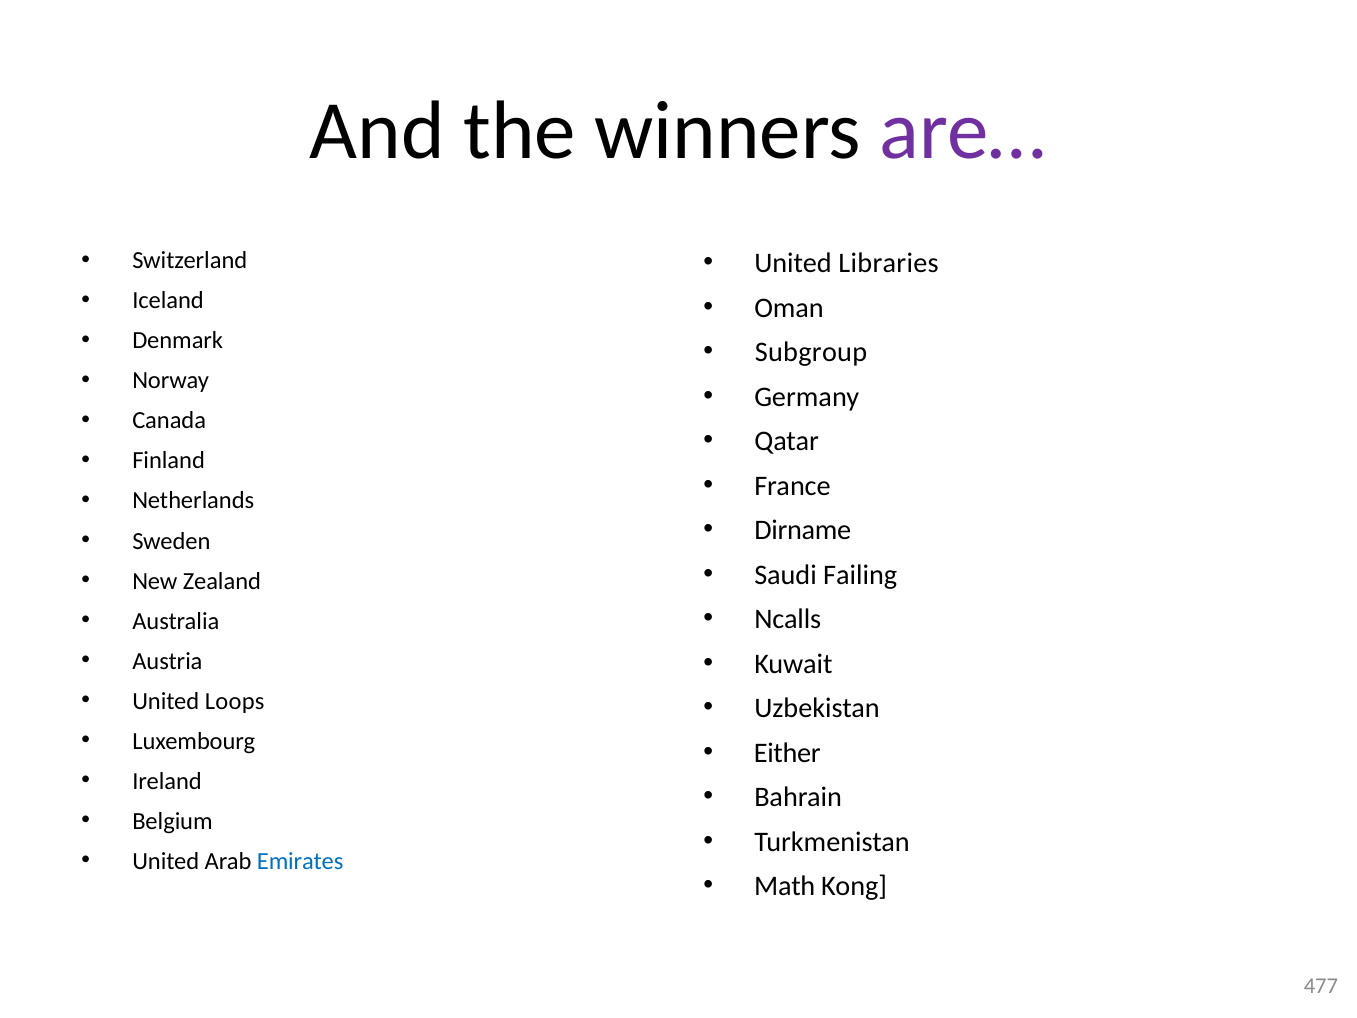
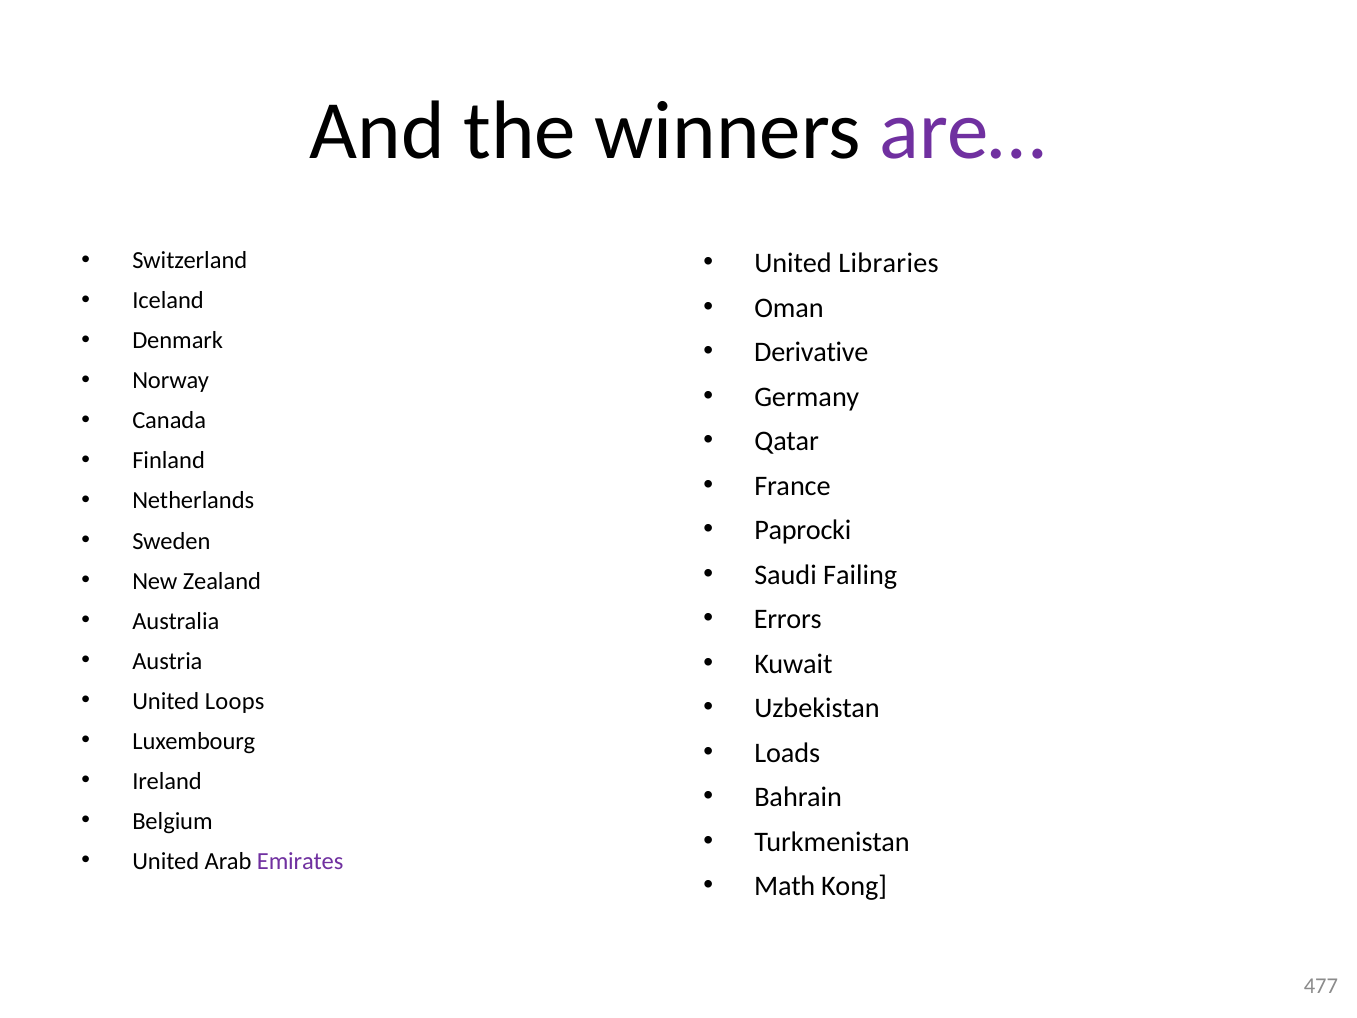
Subgroup: Subgroup -> Derivative (811, 352)
Dirname: Dirname -> Paprocki (803, 530)
Ncalls: Ncalls -> Errors (788, 619)
Either: Either -> Loads (787, 753)
Emirates colour: blue -> purple (300, 861)
